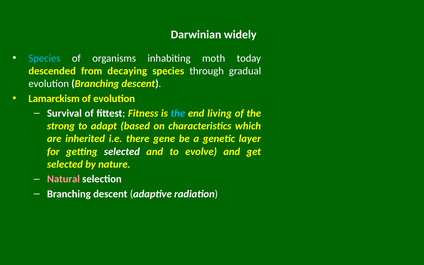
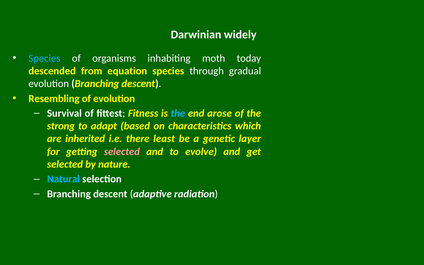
decaying: decaying -> equation (127, 71)
Lamarckism: Lamarckism -> Resembling (54, 99)
living: living -> arose (220, 113)
gene: gene -> least (164, 139)
selected colour: white -> pink (122, 152)
Natural colour: pink -> light blue (63, 179)
